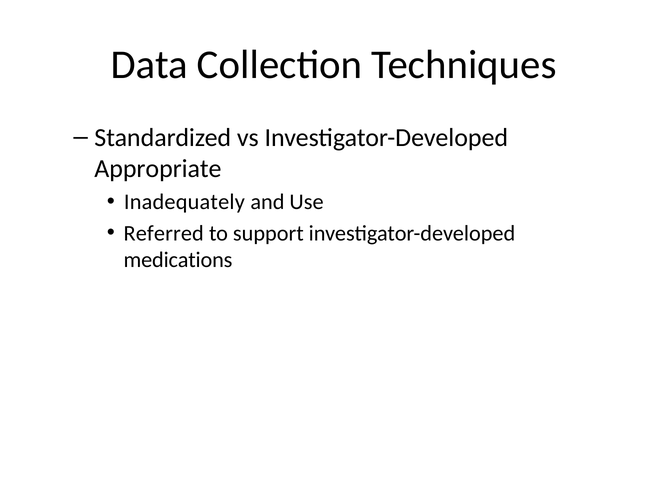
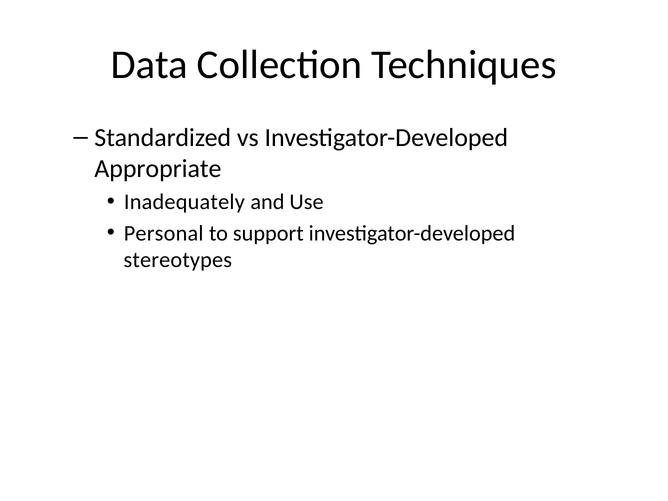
Referred: Referred -> Personal (164, 233)
medications: medications -> stereotypes (178, 260)
